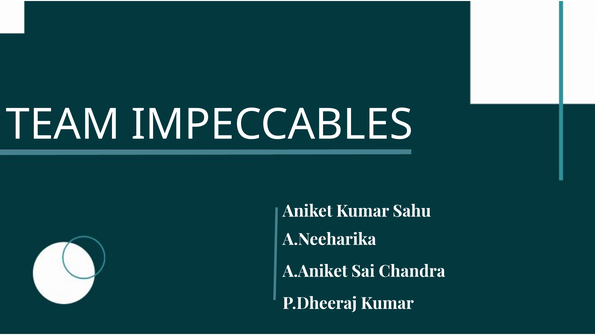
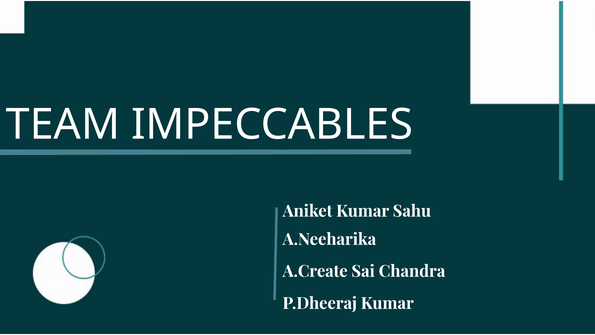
A.Aniket: A.Aniket -> A.Create (315, 271)
